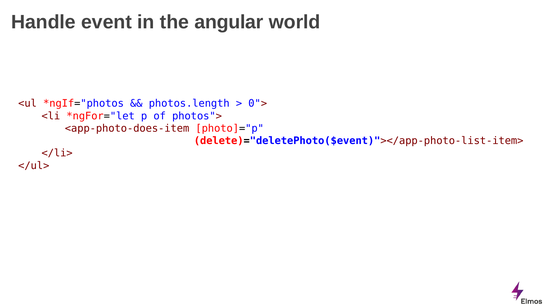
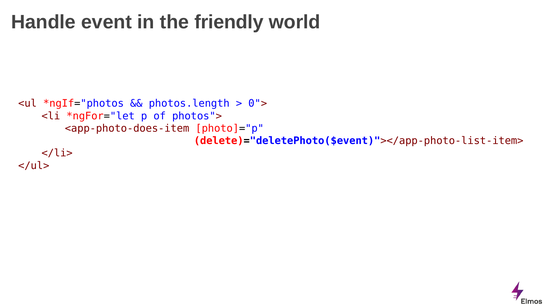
angular: angular -> friendly (229, 22)
